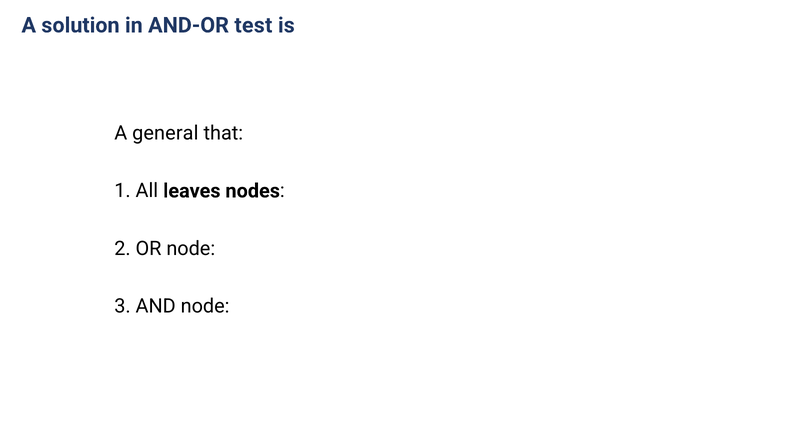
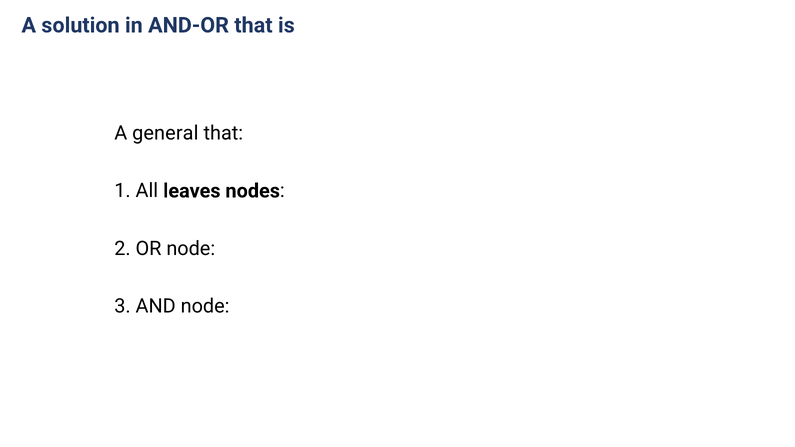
AND-OR test: test -> that (253, 25)
